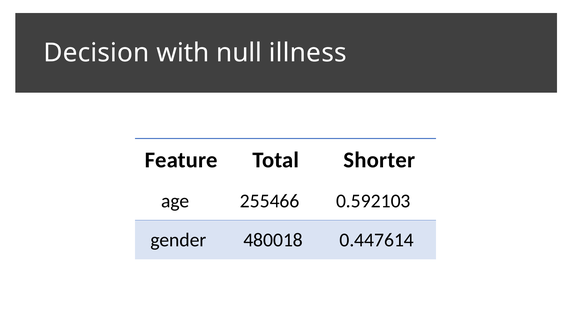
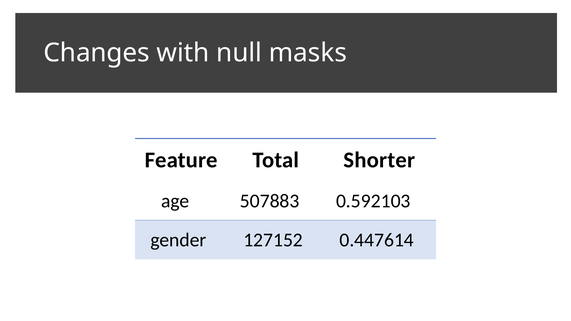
Decision: Decision -> Changes (97, 53)
illness: illness -> masks (308, 53)
255466: 255466 -> 507883 (270, 201)
480018: 480018 -> 127152 (273, 240)
